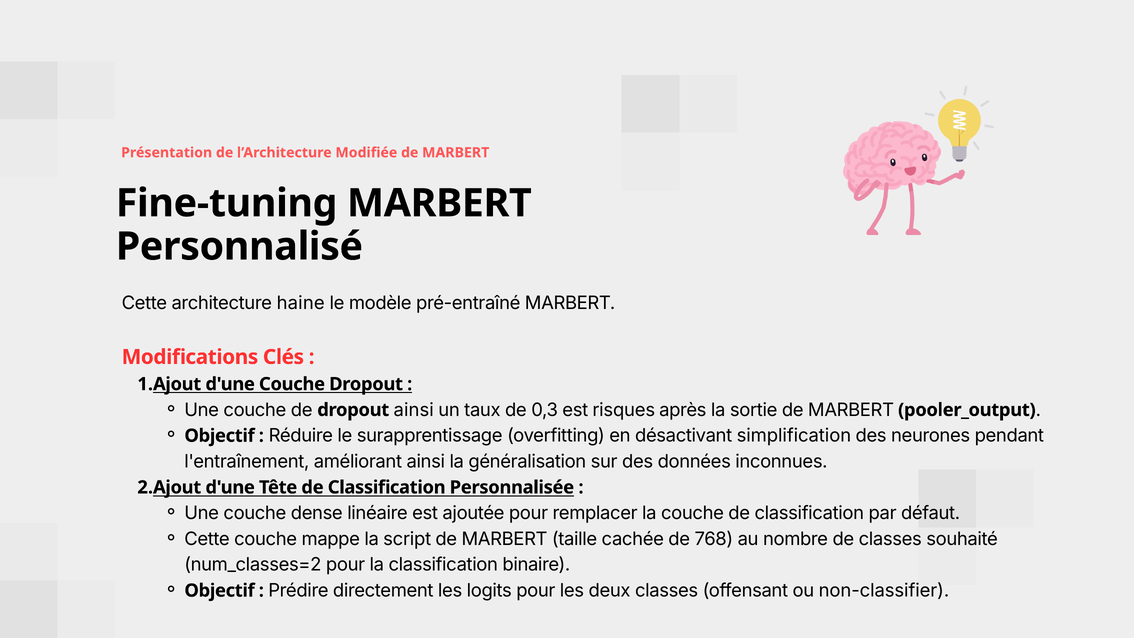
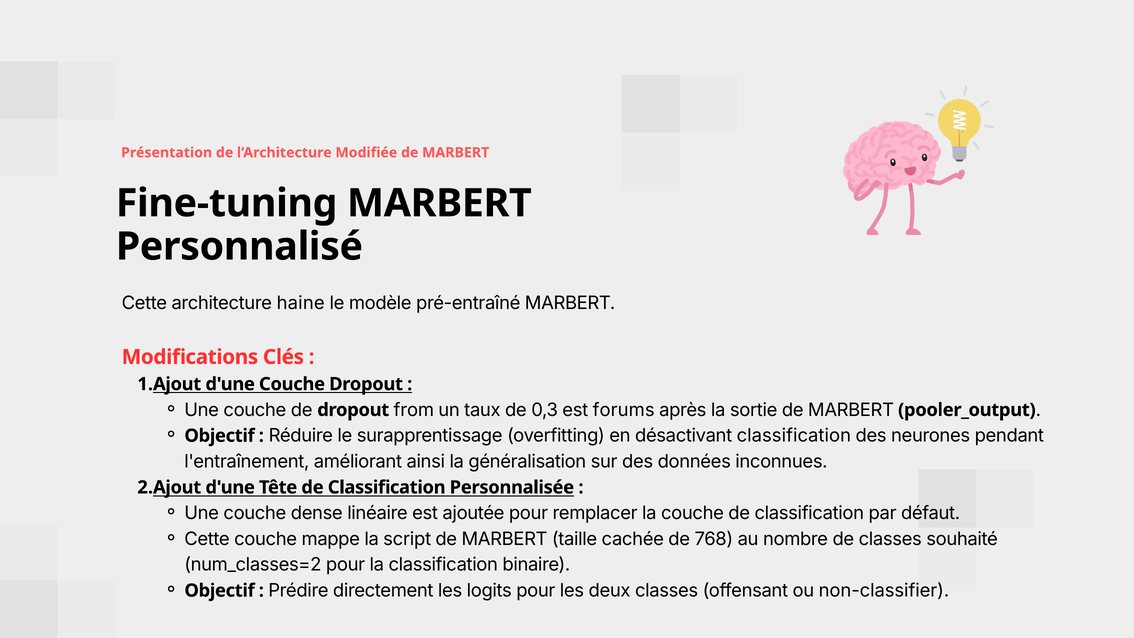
dropout ainsi: ainsi -> from (414, 410)
risques: risques -> forums (624, 410)
désactivant simplification: simplification -> classification (794, 436)
